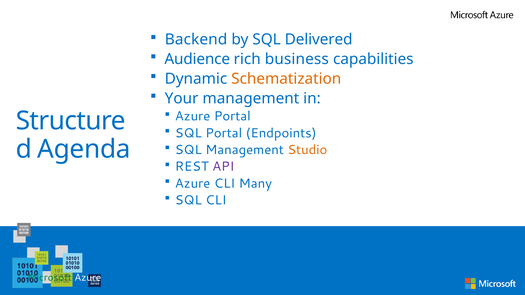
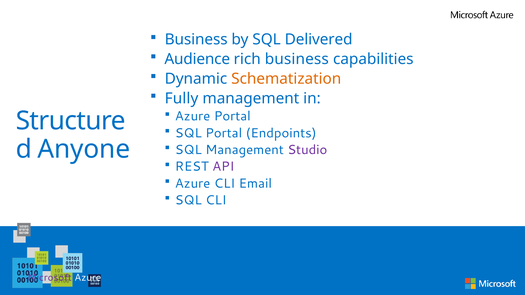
Backend: Backend -> Business (196, 40)
Your: Your -> Fully (182, 98)
Agenda: Agenda -> Anyone (84, 149)
Studio colour: orange -> purple (307, 150)
Many: Many -> Email (255, 184)
Microsoft colour: green -> purple (50, 278)
